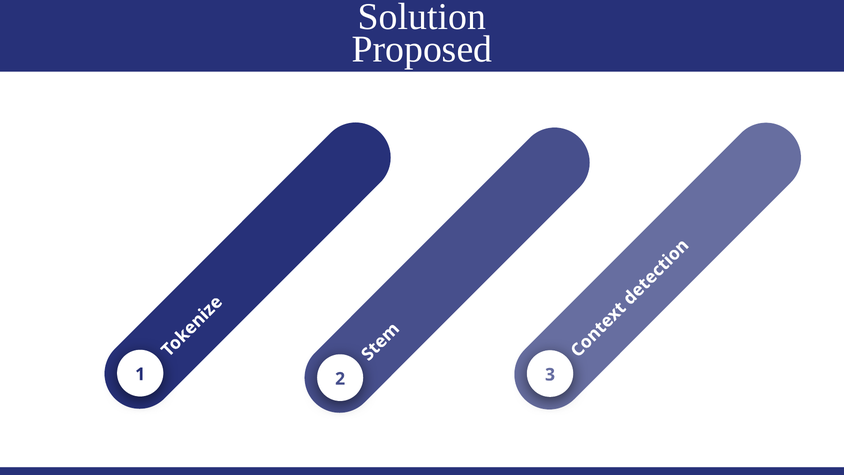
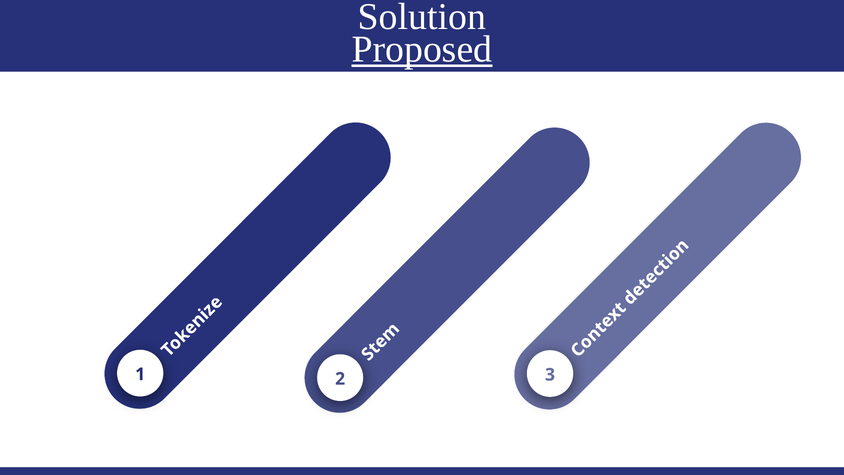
Proposed underline: none -> present (422, 49)
